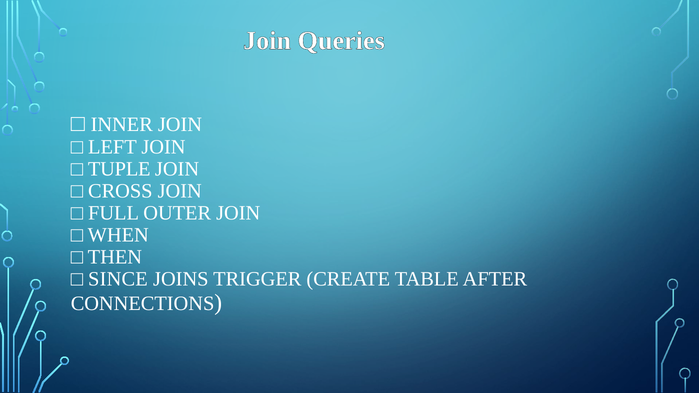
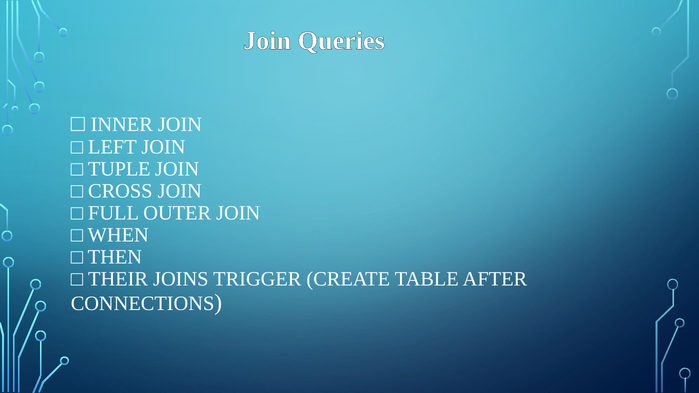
SINCE: SINCE -> THEIR (118, 279)
